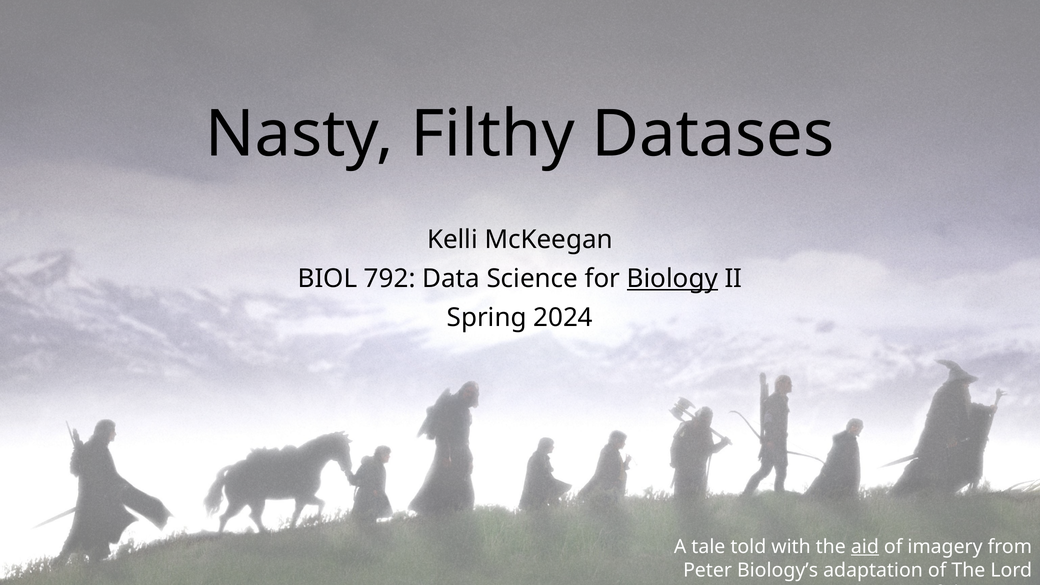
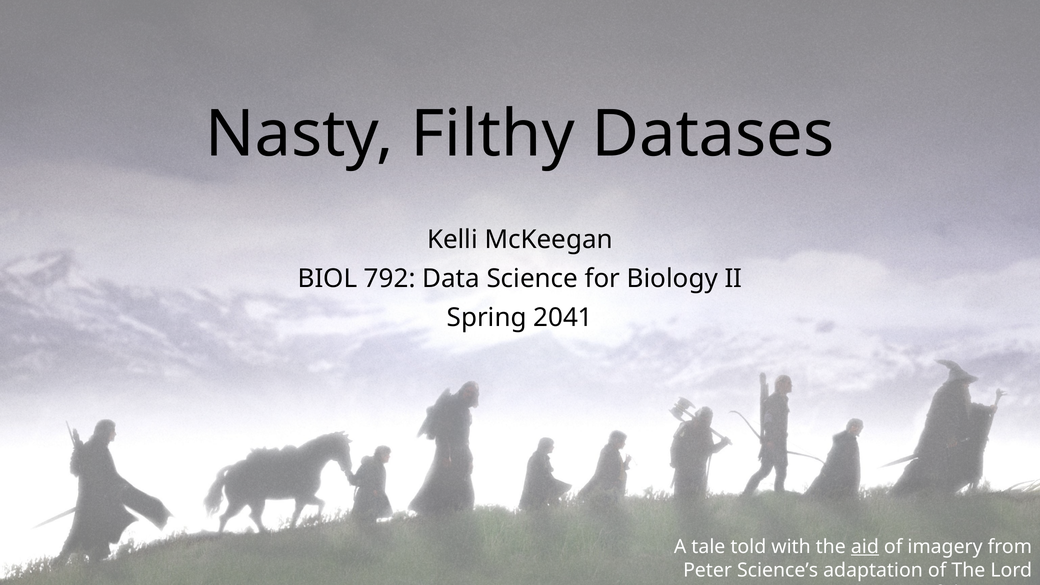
Biology underline: present -> none (672, 279)
2024: 2024 -> 2041 (563, 317)
Biology’s: Biology’s -> Science’s (778, 570)
